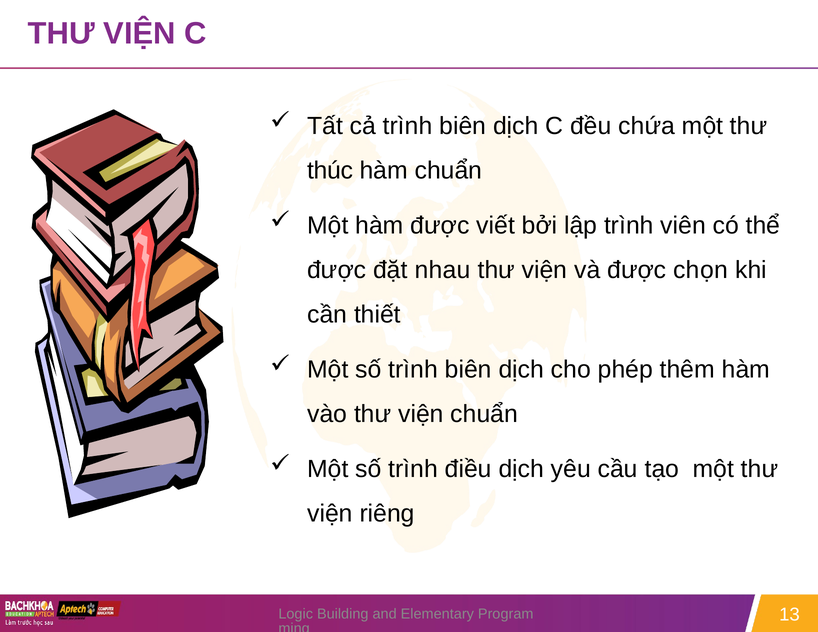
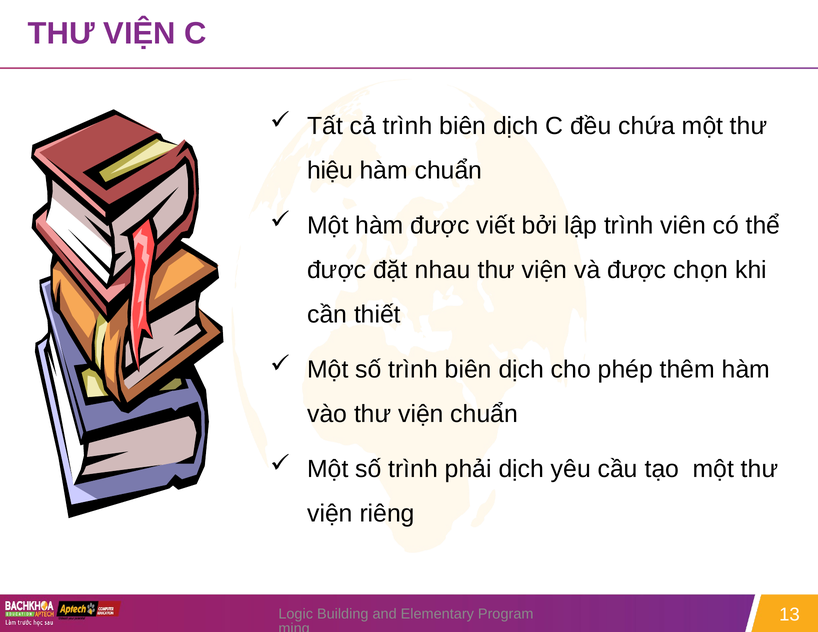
thúc: thúc -> hiệu (330, 171)
điều: điều -> phải (468, 469)
